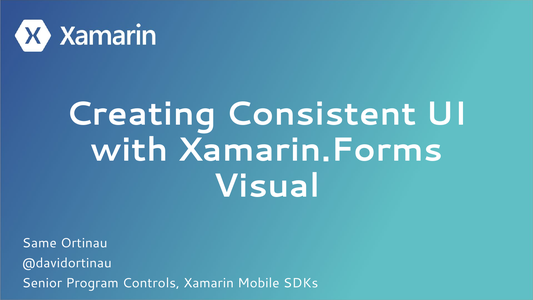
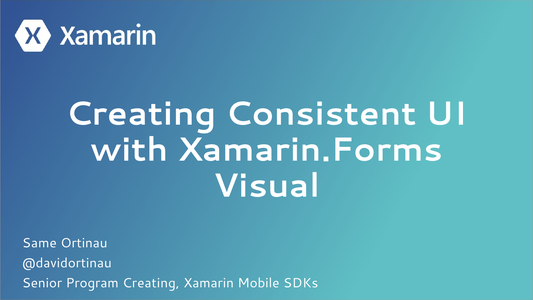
Program Controls: Controls -> Creating (151, 283)
